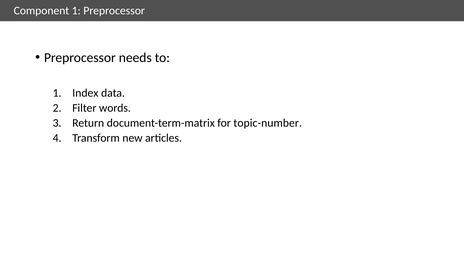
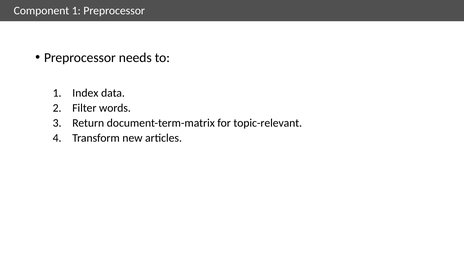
topic-number: topic-number -> topic-relevant (268, 123)
